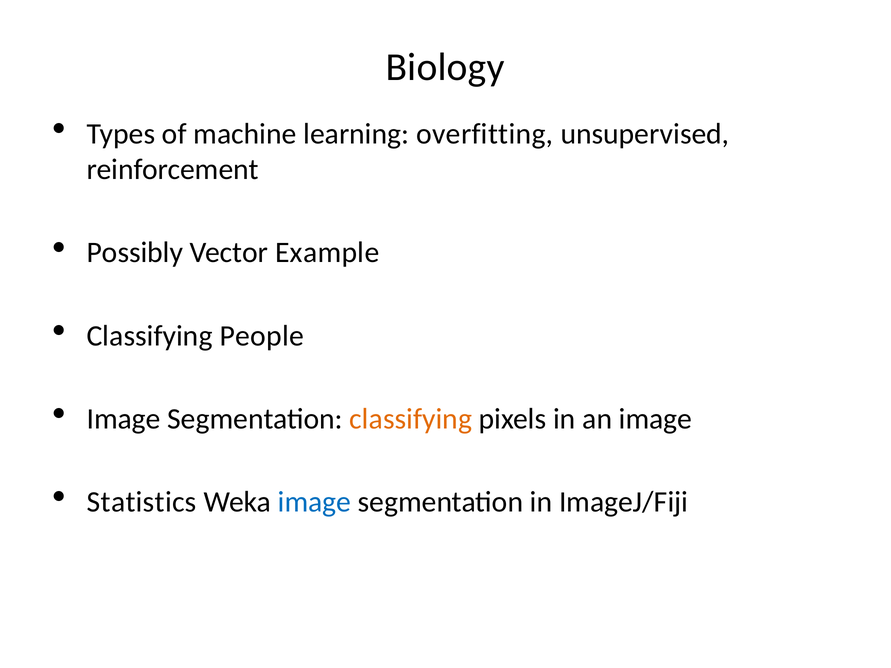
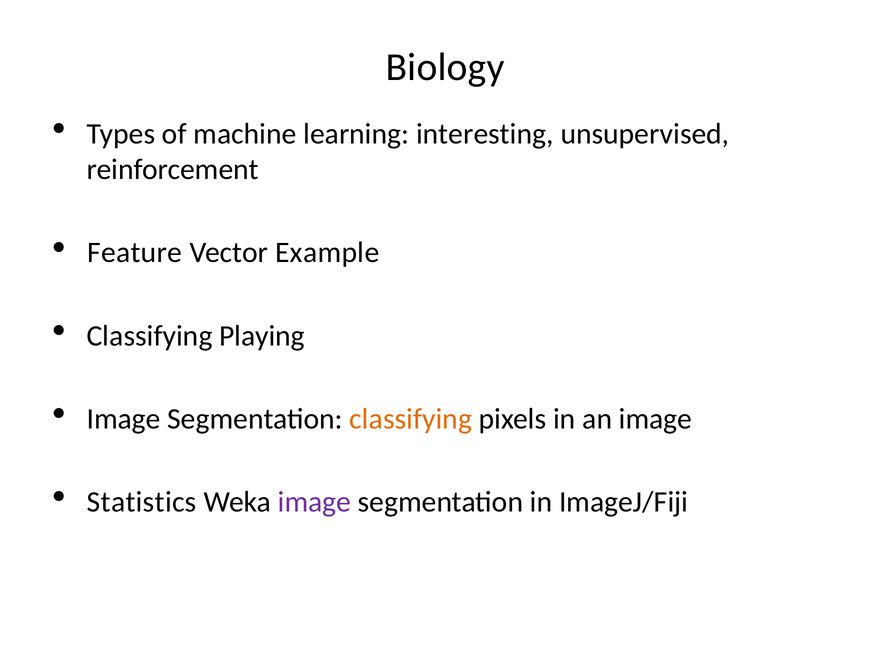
overfitting: overfitting -> interesting (485, 134)
Possibly: Possibly -> Feature (135, 253)
People: People -> Playing (262, 336)
image colour: blue -> purple (314, 502)
